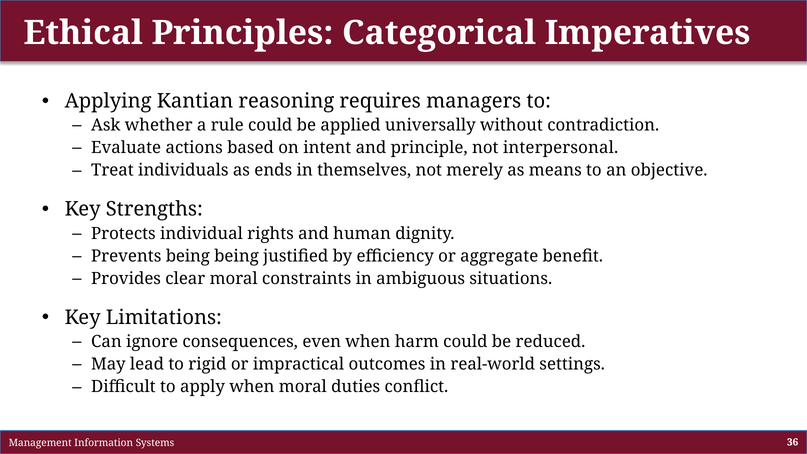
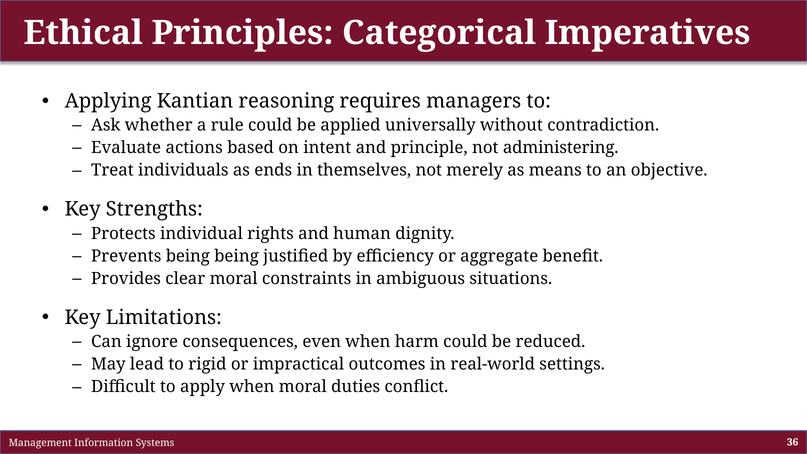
interpersonal: interpersonal -> administering (561, 148)
